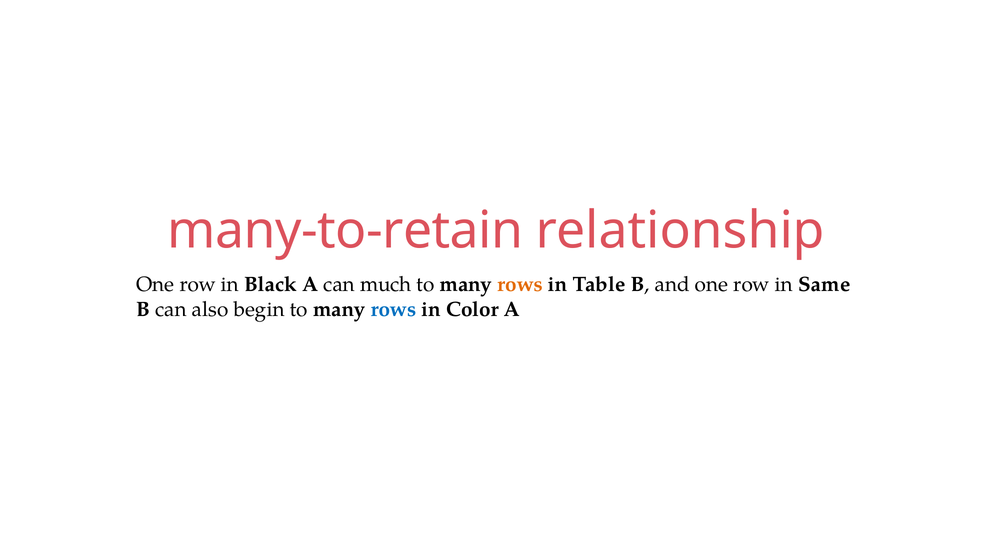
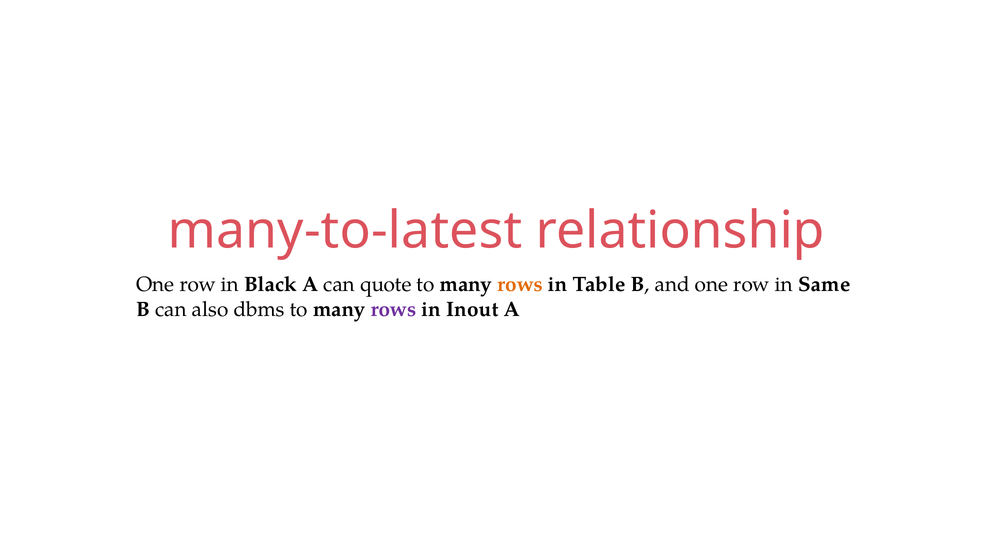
many-to-retain: many-to-retain -> many-to-latest (345, 231)
much: much -> quote (386, 284)
begin: begin -> dbms (259, 309)
rows colour: blue -> purple (393, 309)
Color: Color -> Inout (472, 309)
